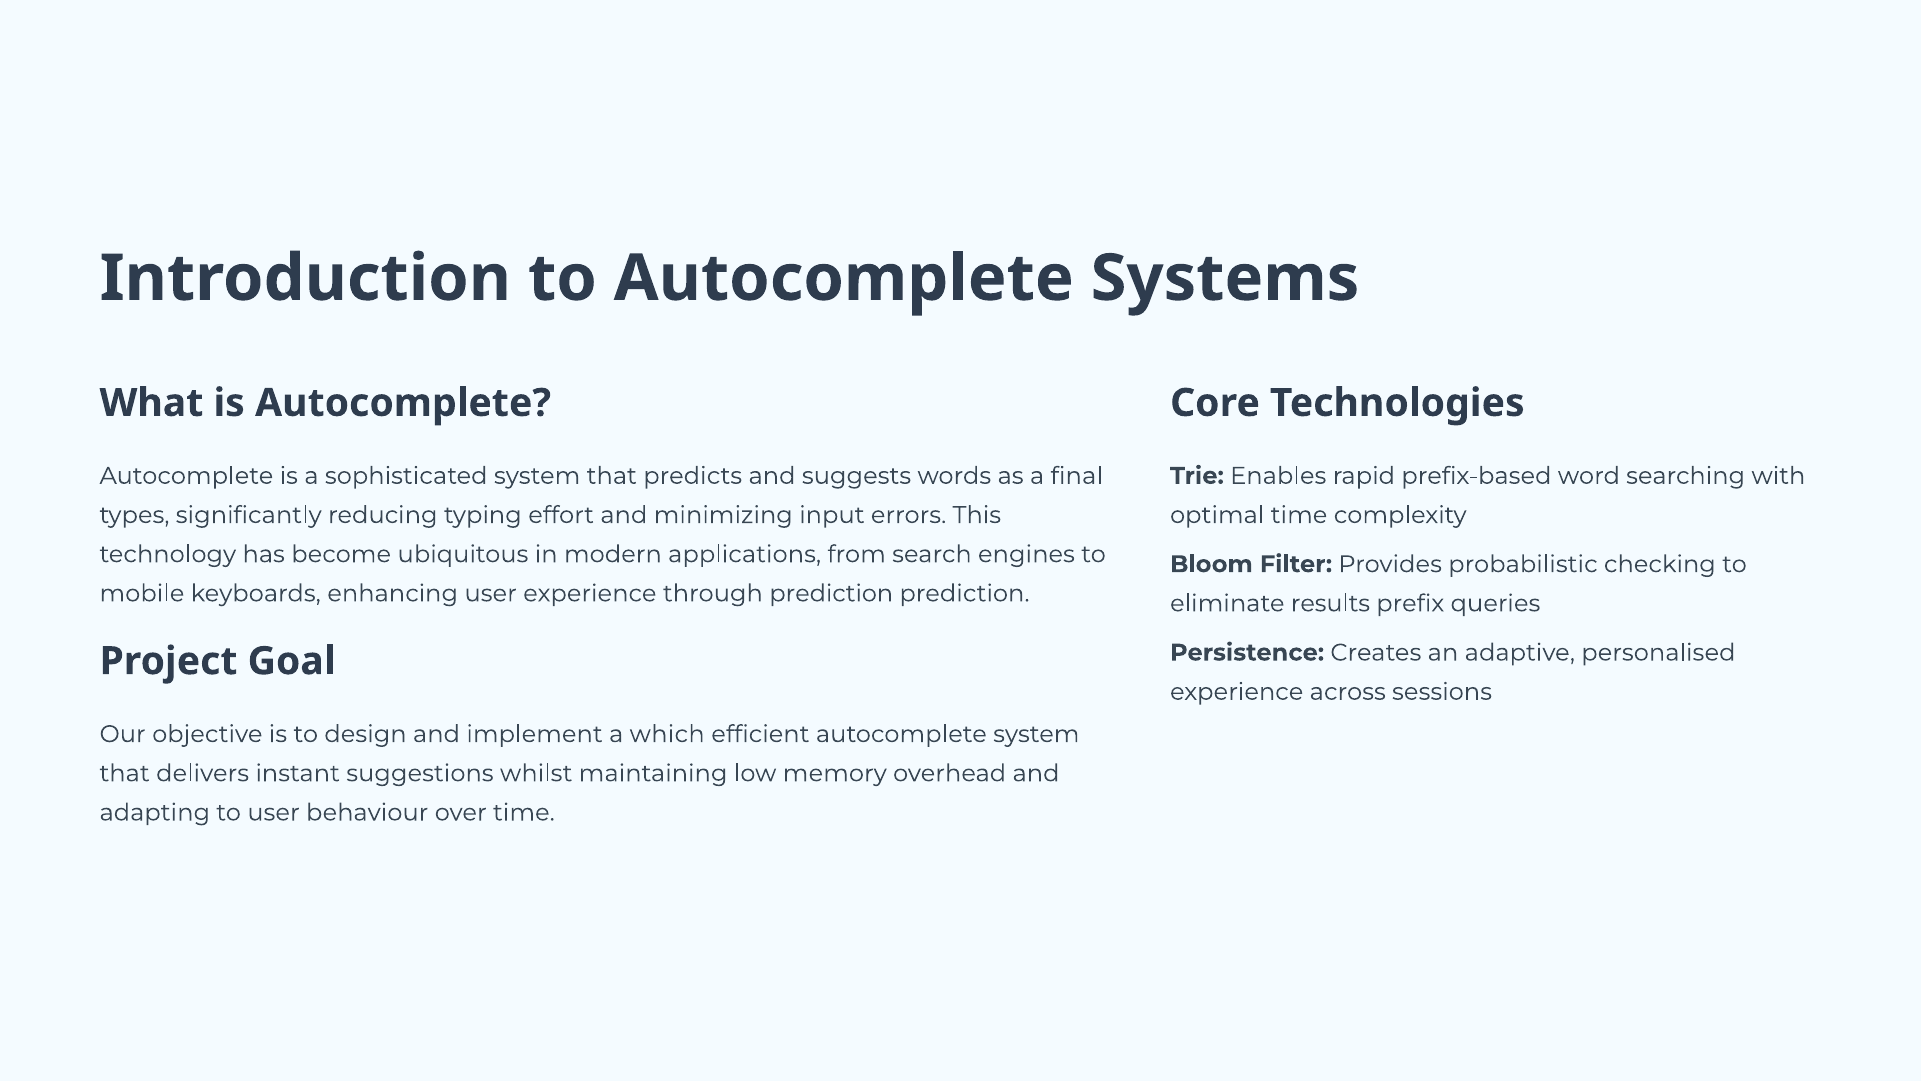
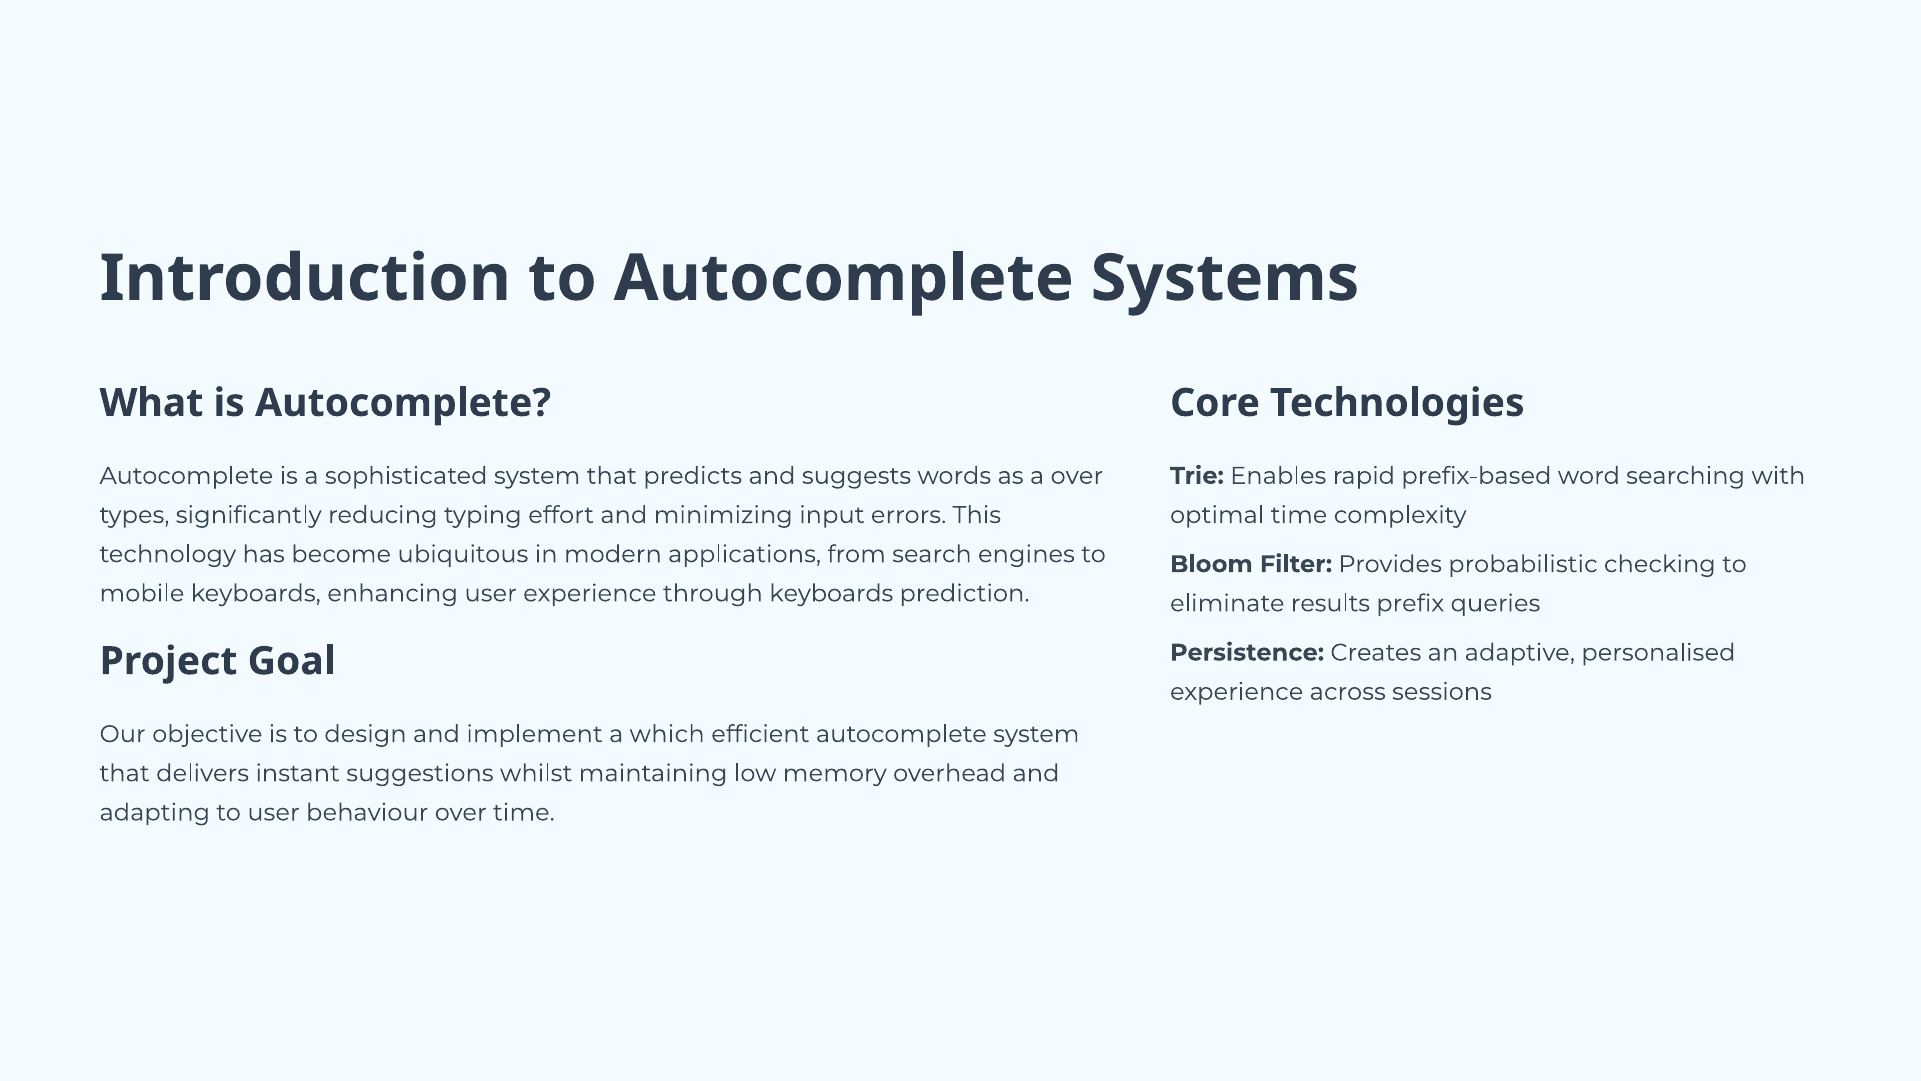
a final: final -> over (1077, 476)
through prediction: prediction -> keyboards (831, 593)
